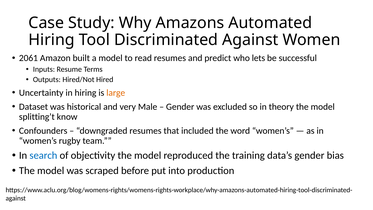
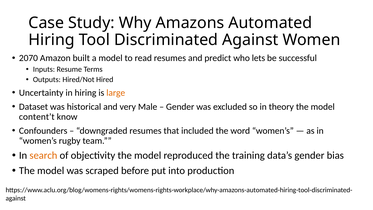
2061: 2061 -> 2070 (28, 58)
splitting’t: splitting’t -> content’t (37, 117)
search colour: blue -> orange (43, 155)
